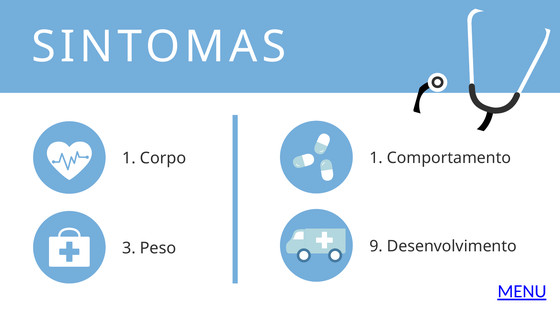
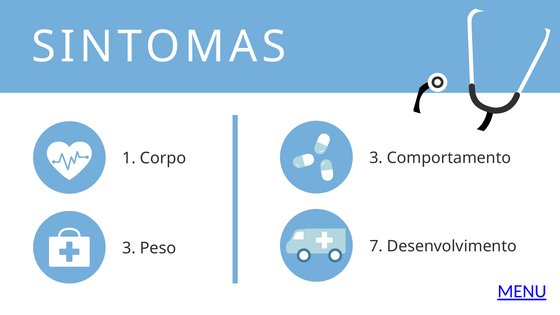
Corpo 1: 1 -> 3 (376, 158)
9: 9 -> 7 (376, 246)
